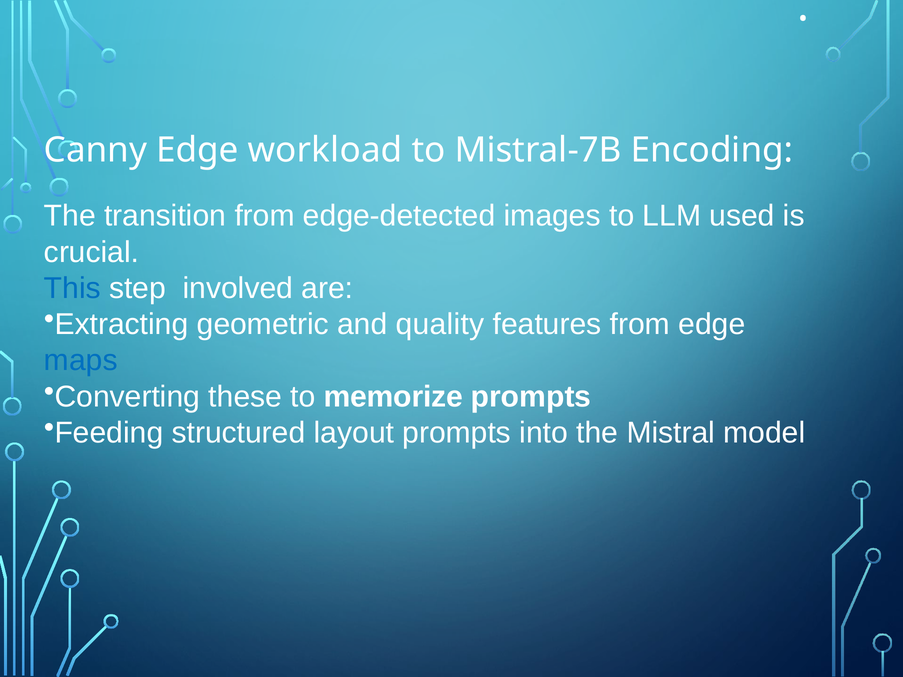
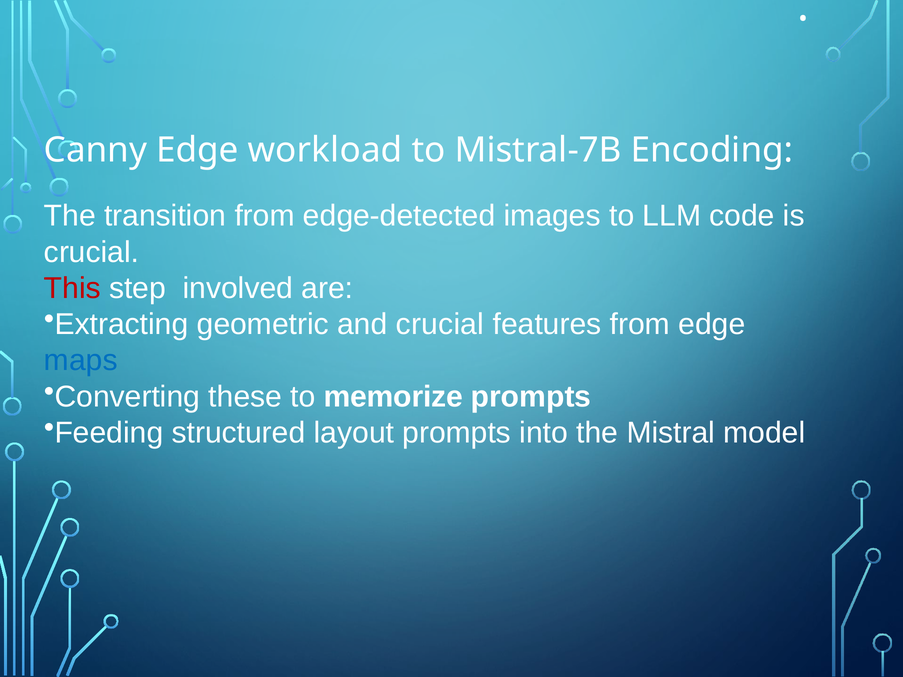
used: used -> code (742, 216)
This colour: blue -> red (72, 288)
and quality: quality -> crucial (440, 324)
